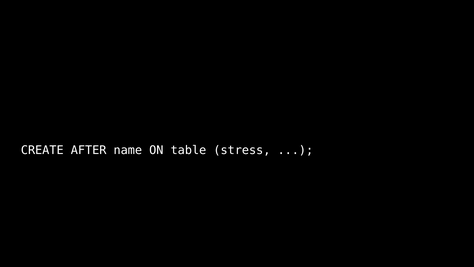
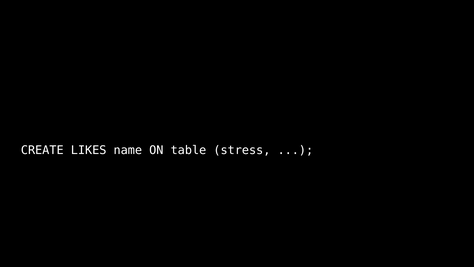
AFTER: AFTER -> LIKES (89, 150)
